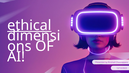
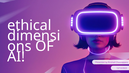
ethical underline: present -> none (29, 25)
